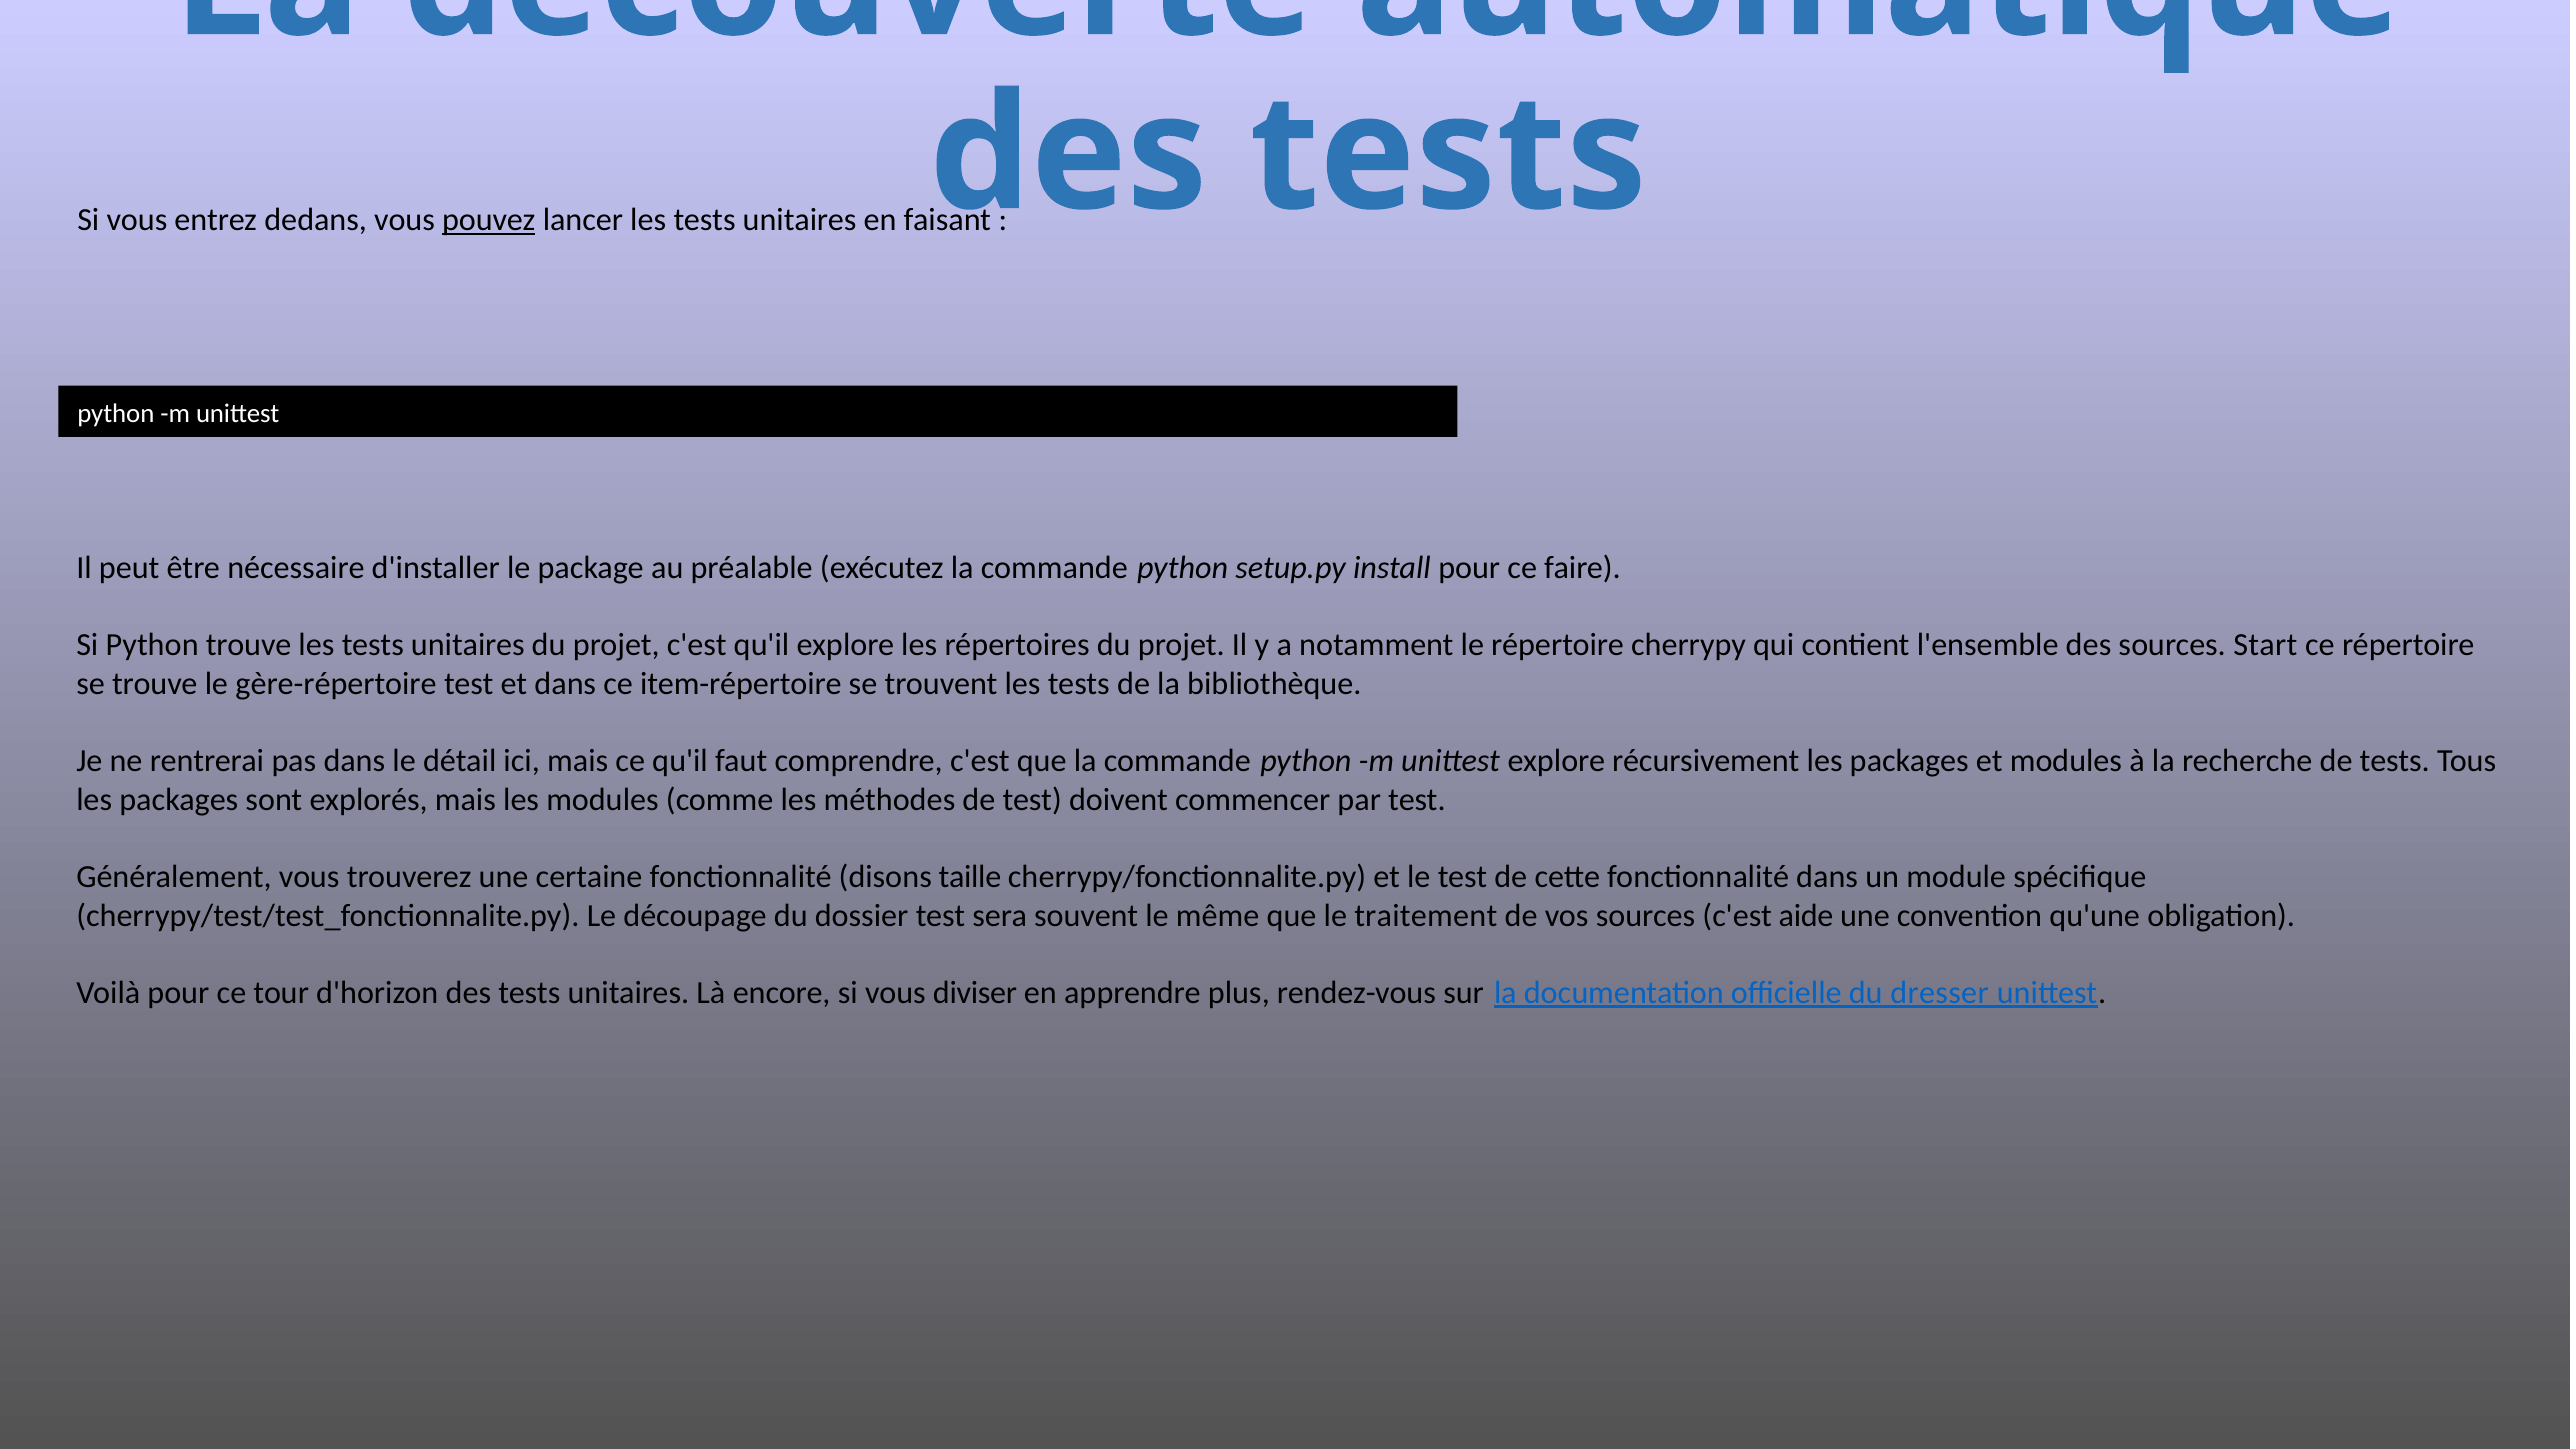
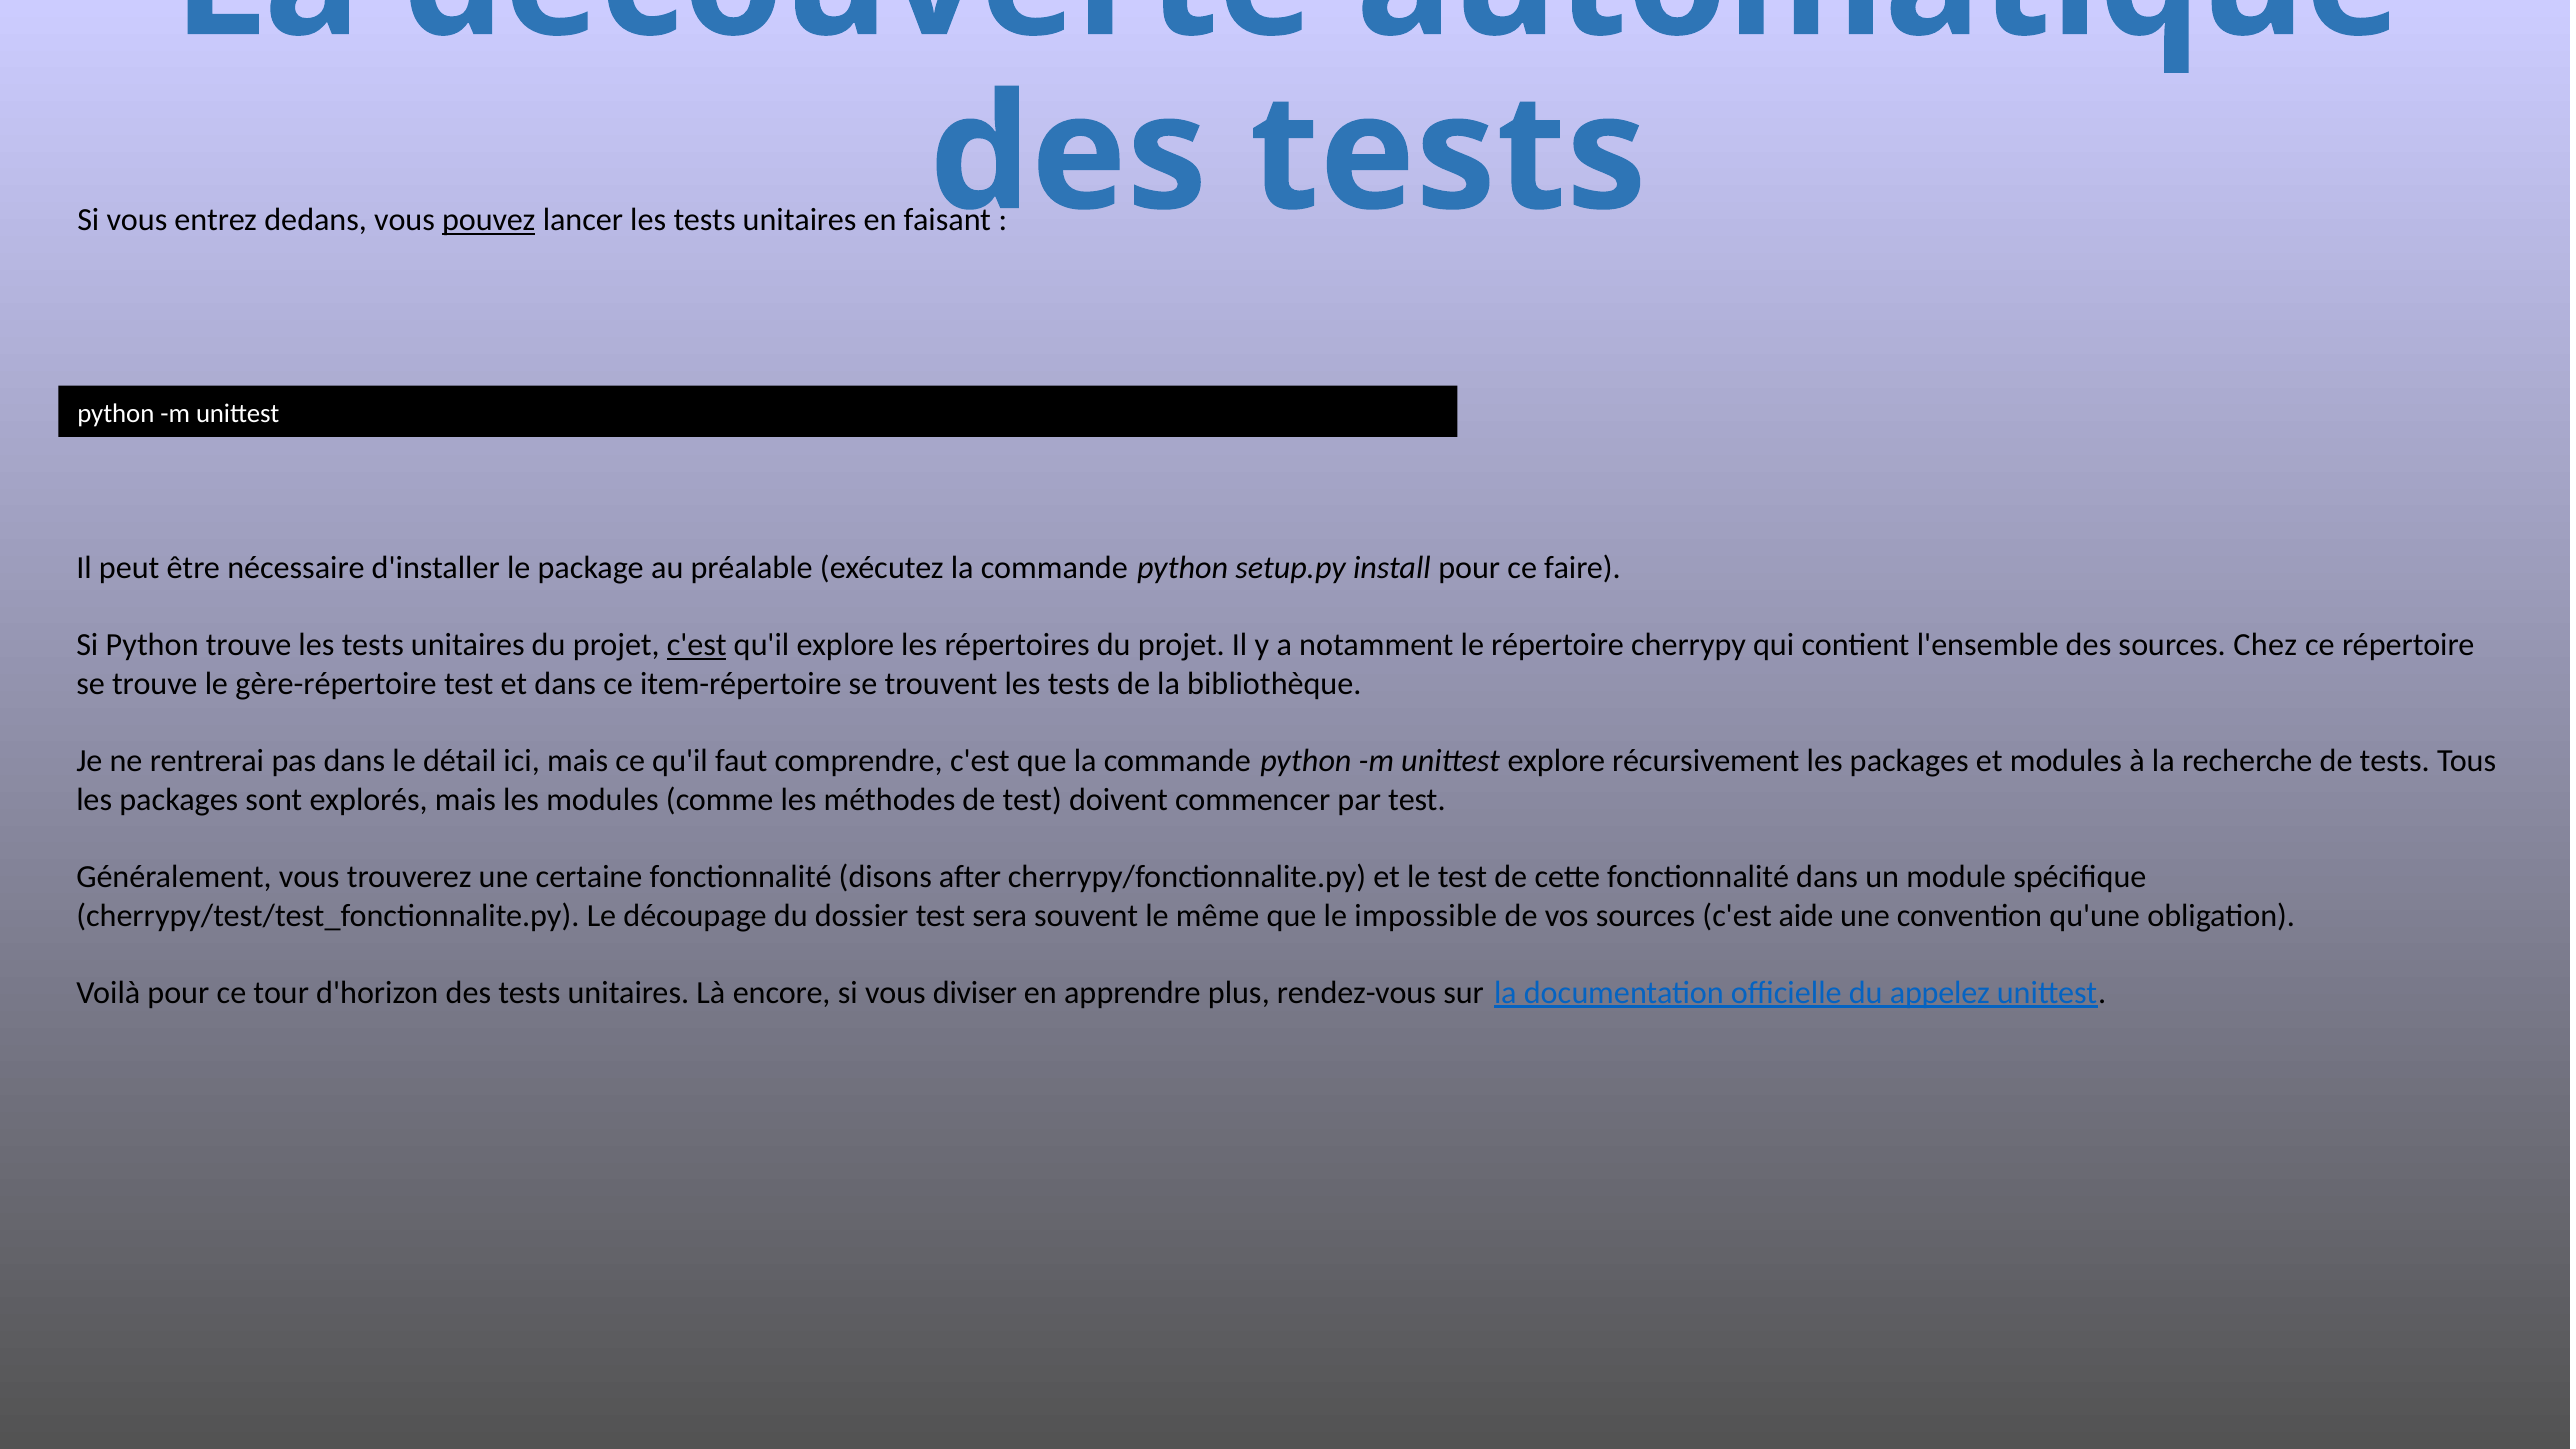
c'est underline: none -> present (697, 645)
Start: Start -> Chez (2265, 645)
taille: taille -> after (970, 877)
traitement: traitement -> impossible (1426, 915)
dresser: dresser -> appelez (1940, 993)
